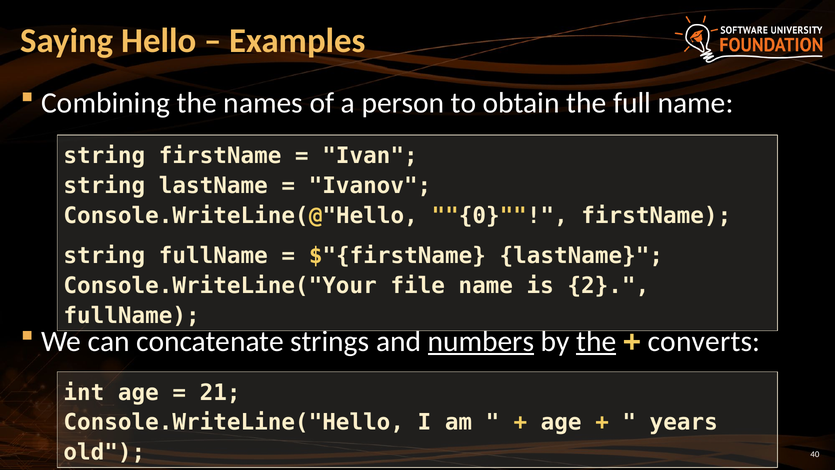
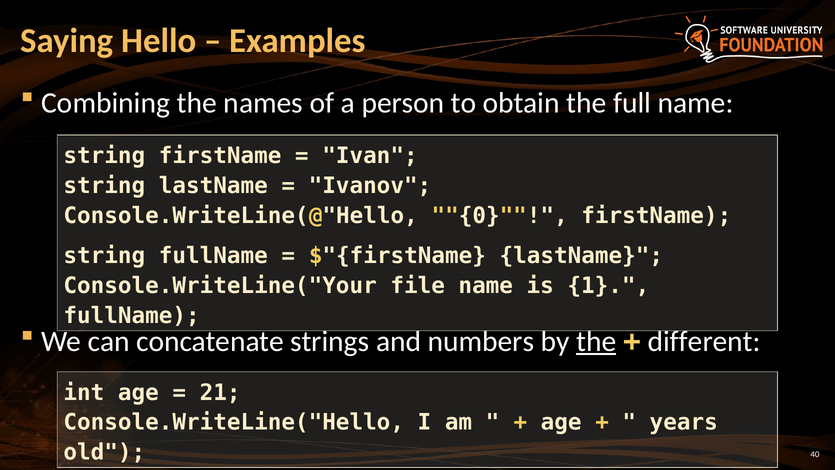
2: 2 -> 1 (608, 286)
numbers underline: present -> none (481, 341)
converts: converts -> different (704, 341)
